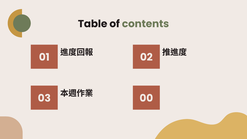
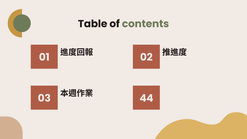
00: 00 -> 44 (146, 98)
